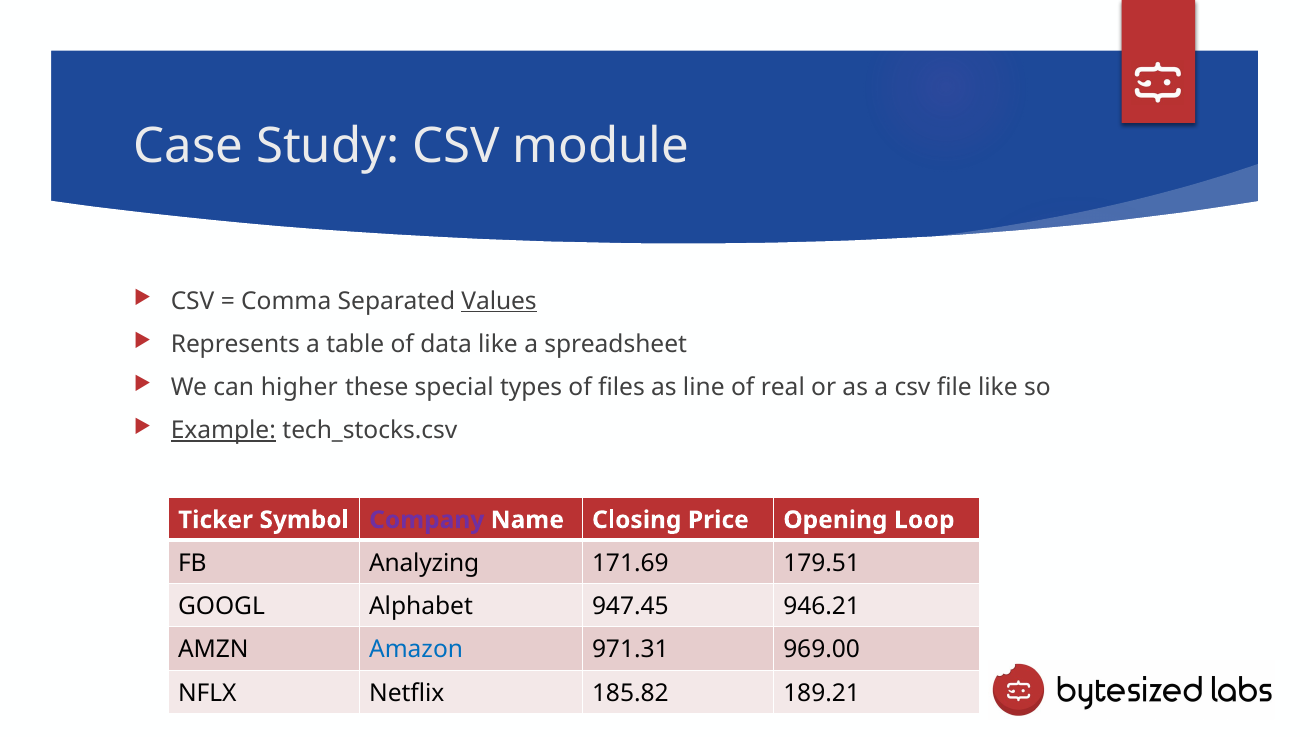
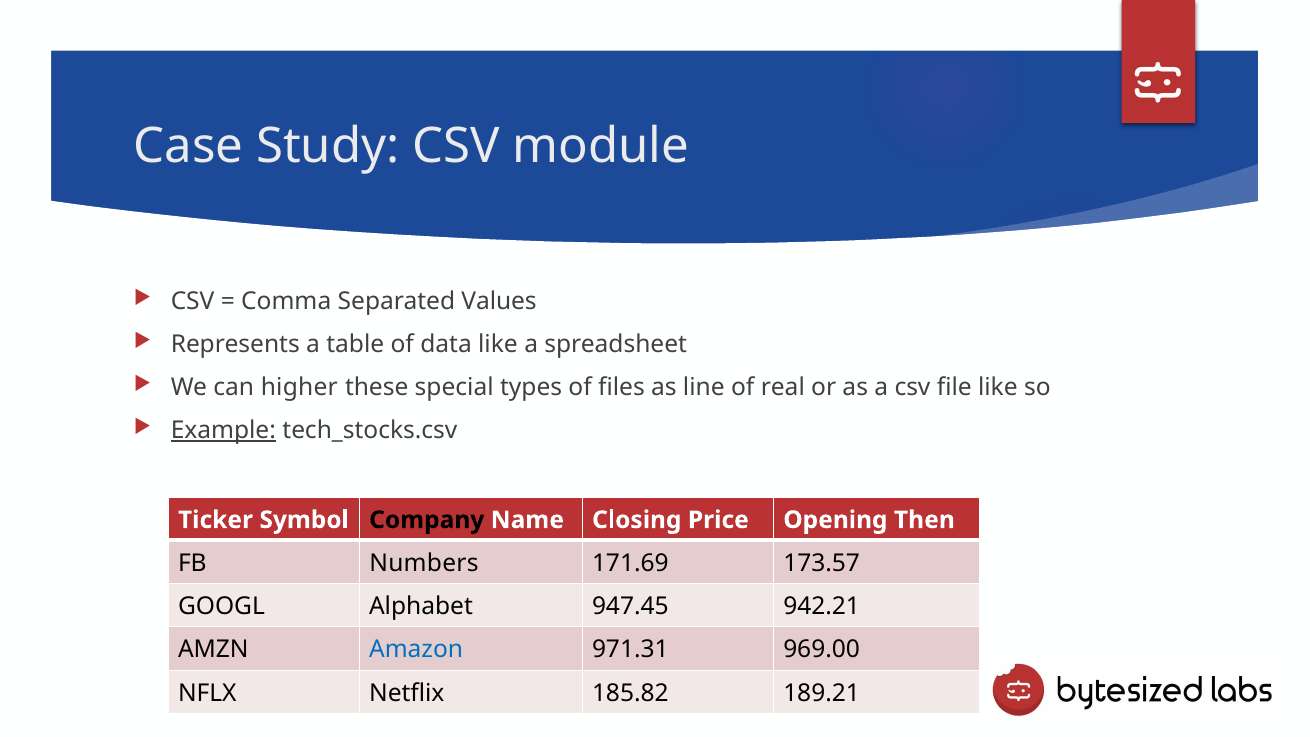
Values underline: present -> none (499, 301)
Company colour: purple -> black (427, 520)
Loop: Loop -> Then (924, 520)
Analyzing: Analyzing -> Numbers (424, 563)
179.51: 179.51 -> 173.57 (822, 563)
946.21: 946.21 -> 942.21 (822, 606)
